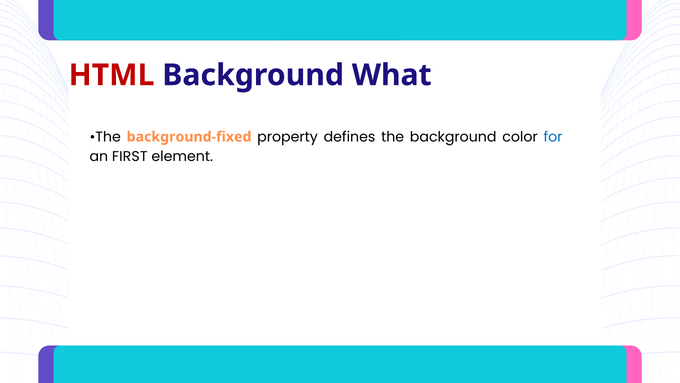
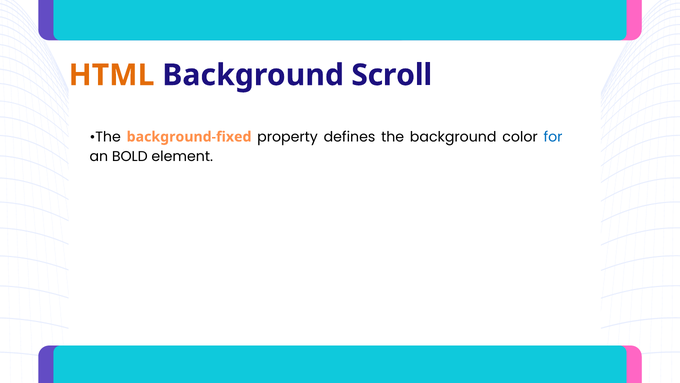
HTML colour: red -> orange (112, 75)
What: What -> Scroll (392, 75)
FIRST: FIRST -> BOLD (130, 157)
